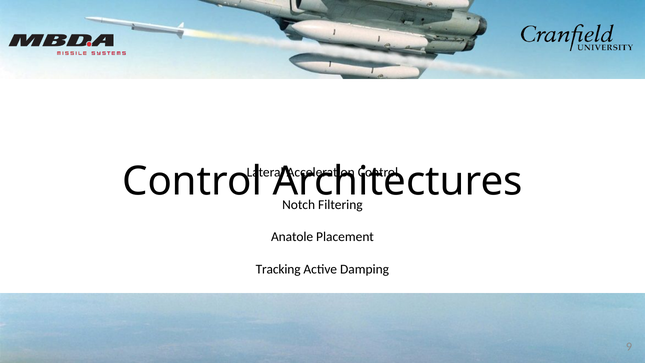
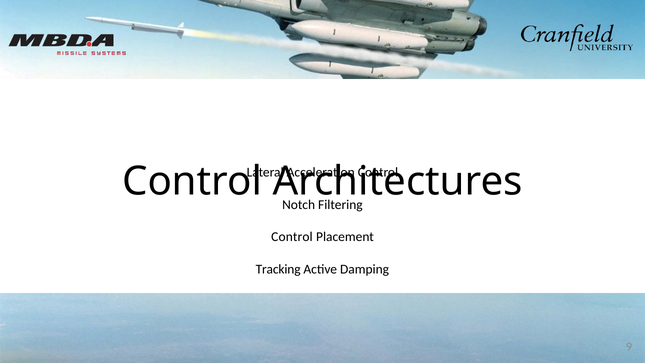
Anatole: Anatole -> Control (292, 237)
